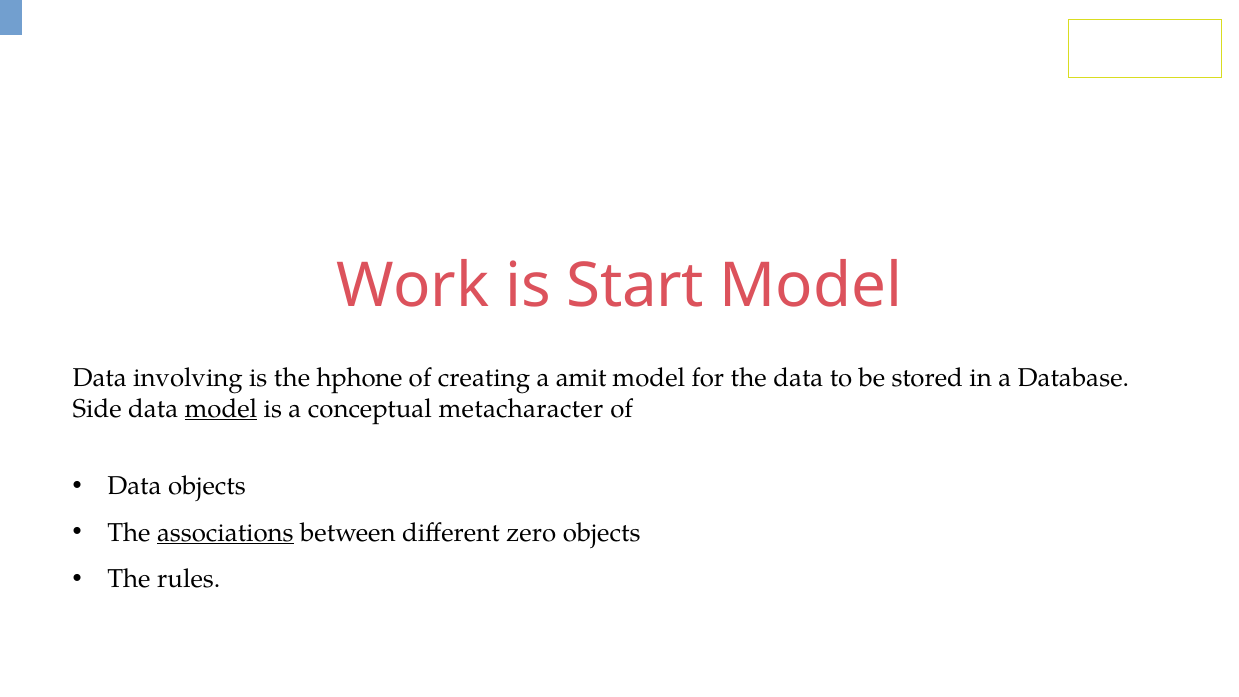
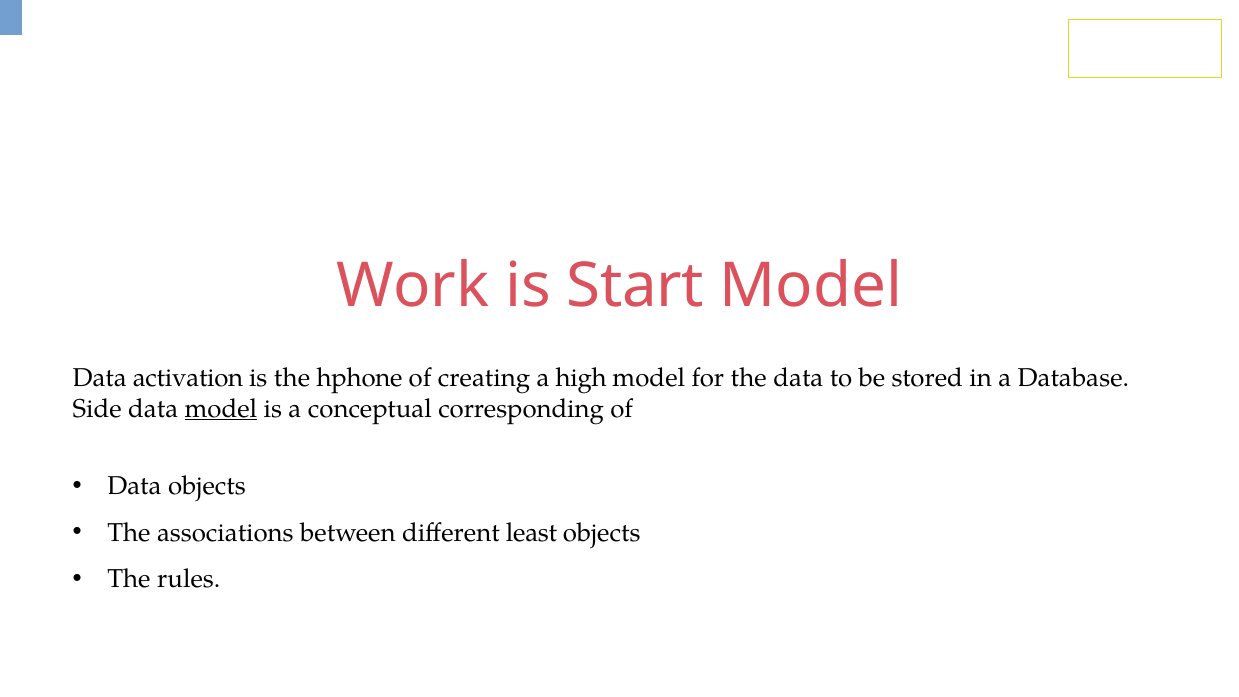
involving: involving -> activation (188, 378)
amit: amit -> high (581, 378)
metacharacter: metacharacter -> corresponding (521, 409)
associations underline: present -> none (225, 532)
zero: zero -> least (531, 532)
